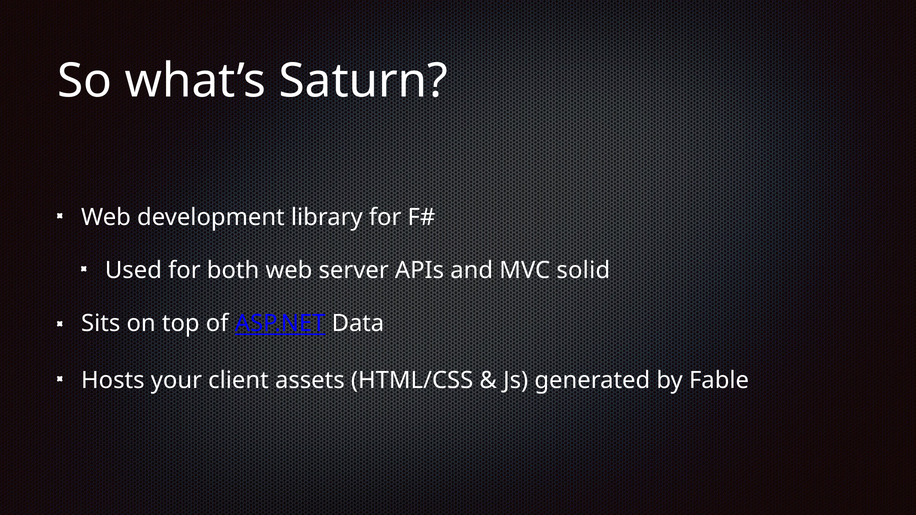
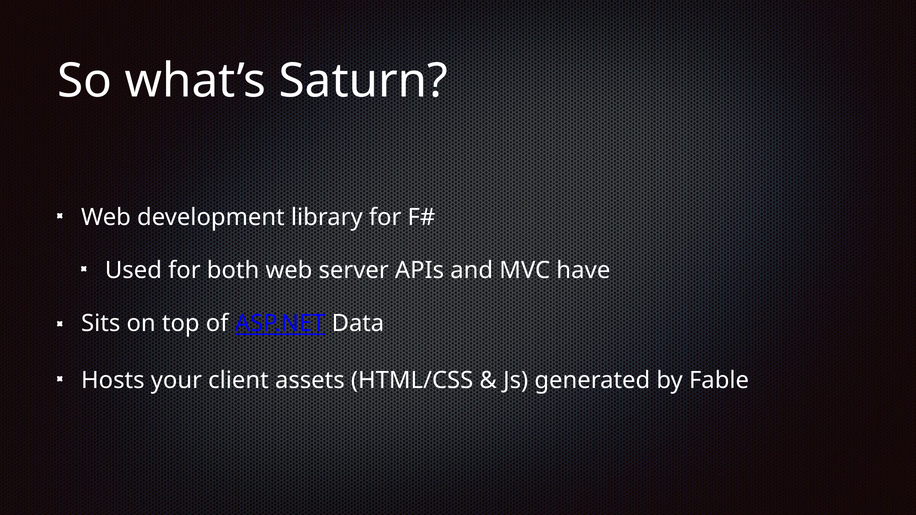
solid: solid -> have (583, 271)
